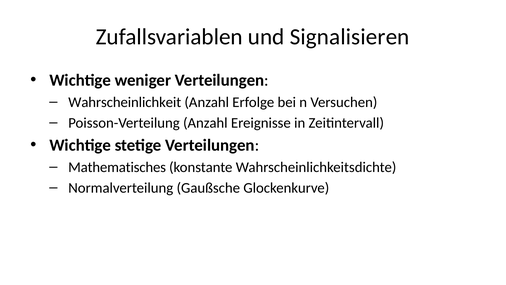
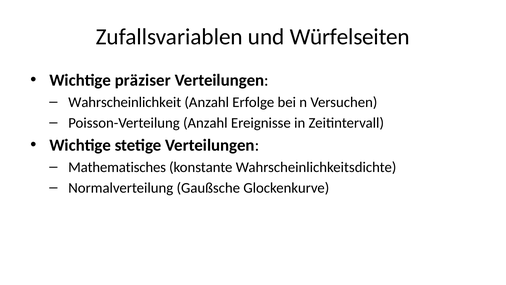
Signalisieren: Signalisieren -> Würfelseiten (350, 37)
weniger: weniger -> präziser (143, 80)
